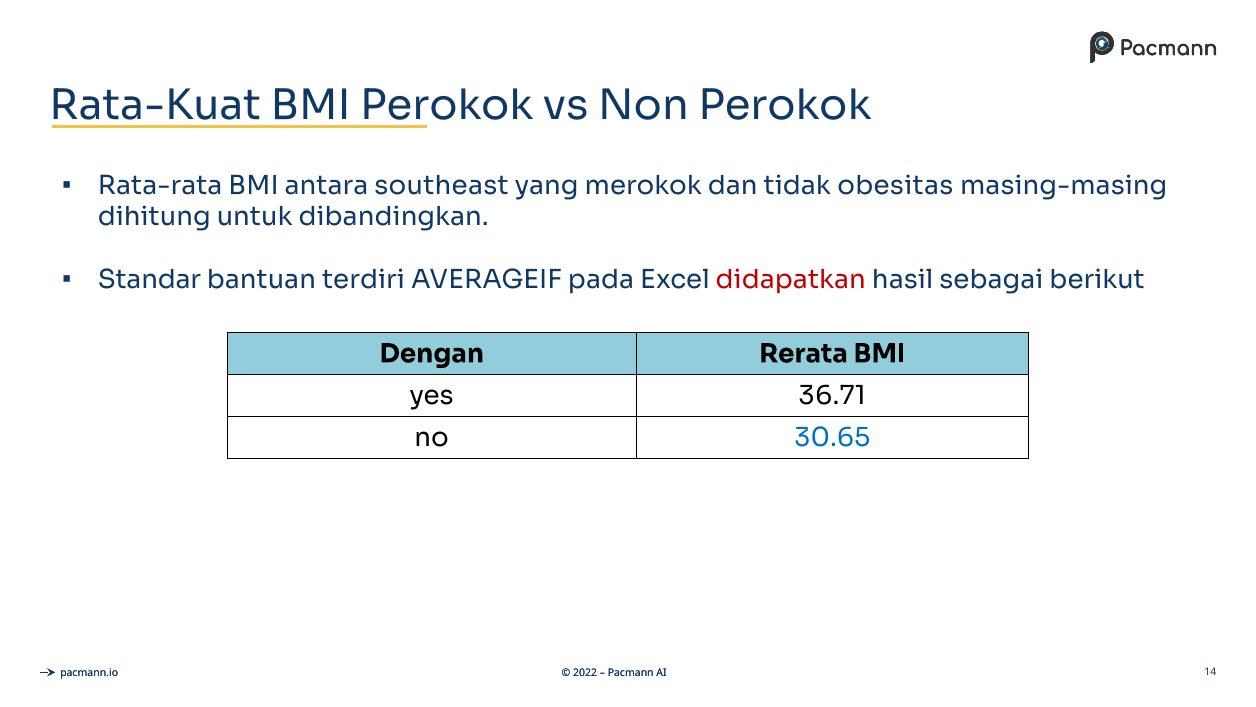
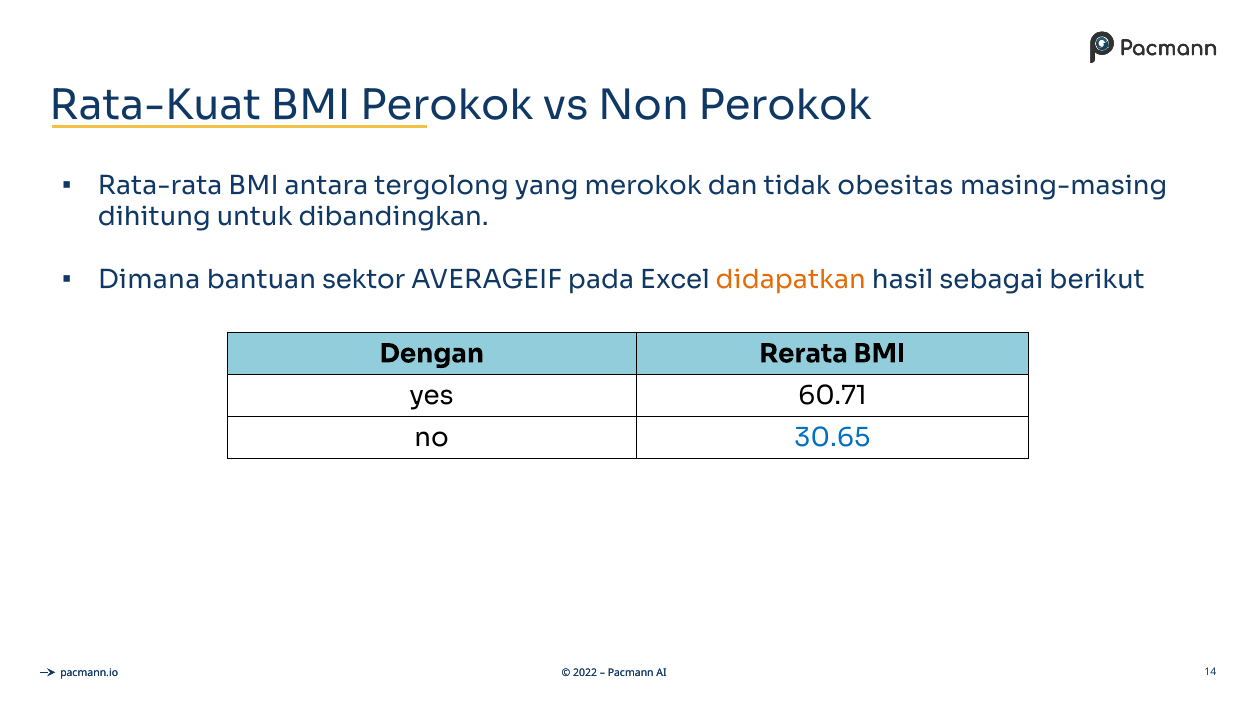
southeast: southeast -> tergolong (442, 185)
Standar: Standar -> Dimana (149, 280)
terdiri: terdiri -> sektor (364, 280)
didapatkan colour: red -> orange (791, 280)
36.71: 36.71 -> 60.71 (833, 396)
